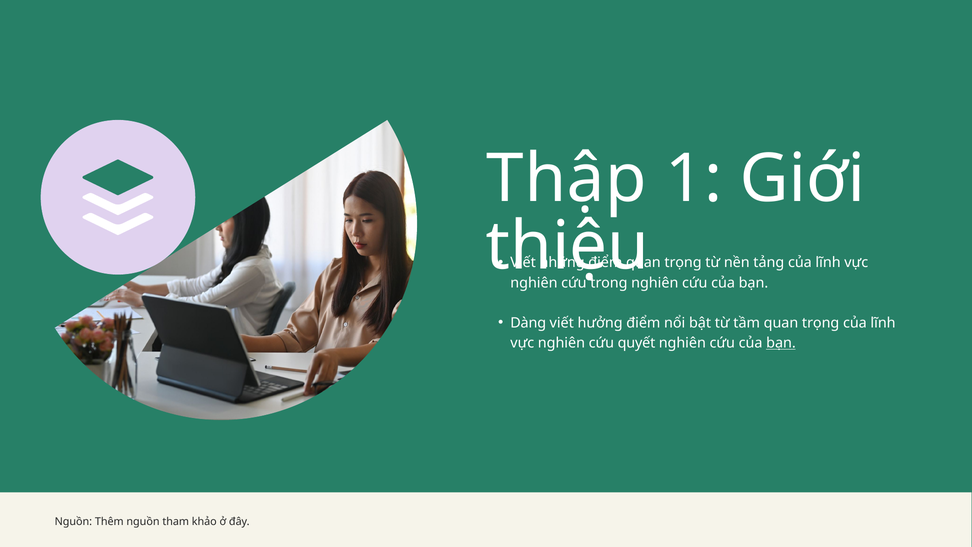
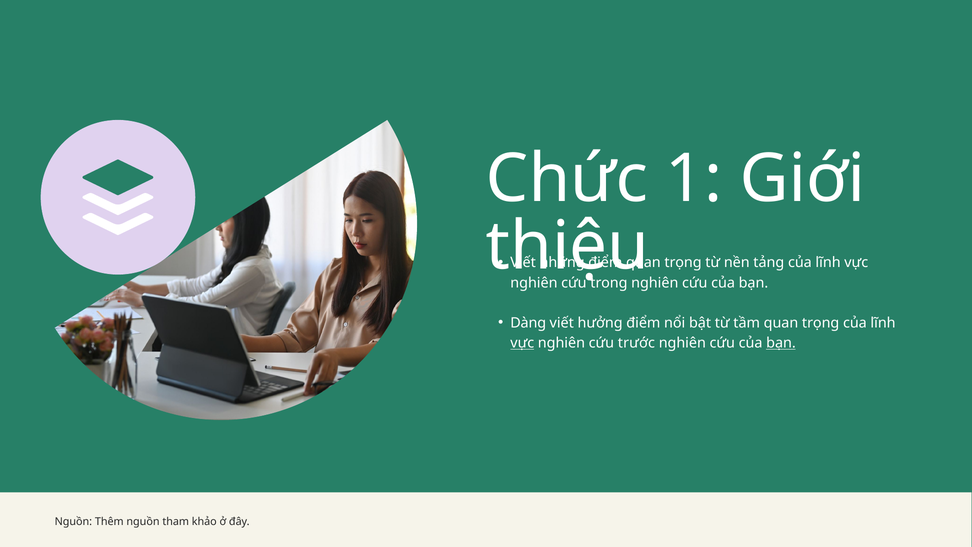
Thập: Thập -> Chức (567, 179)
vực underline: none -> present (522, 343)
quyết: quyết -> trước (636, 343)
